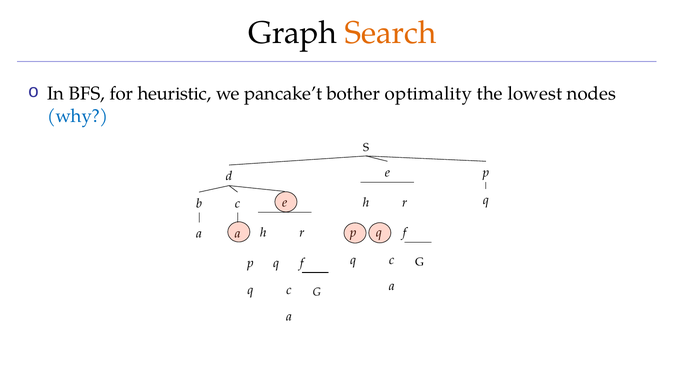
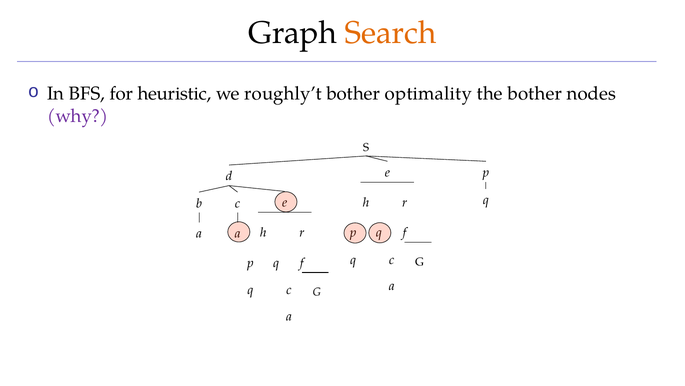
pancake’t: pancake’t -> roughly’t (283, 93)
the lowest: lowest -> bother (535, 93)
why colour: blue -> purple (78, 116)
